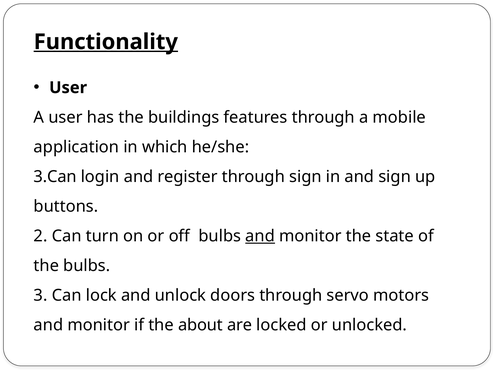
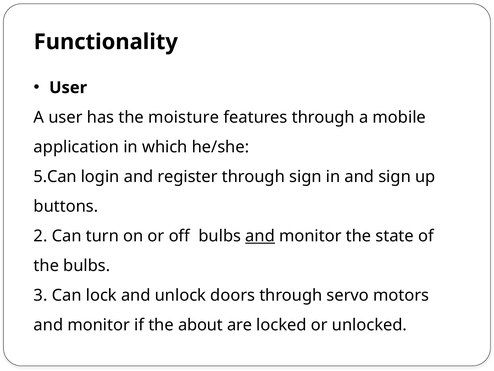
Functionality underline: present -> none (106, 42)
buildings: buildings -> moisture (184, 117)
3.Can: 3.Can -> 5.Can (55, 176)
